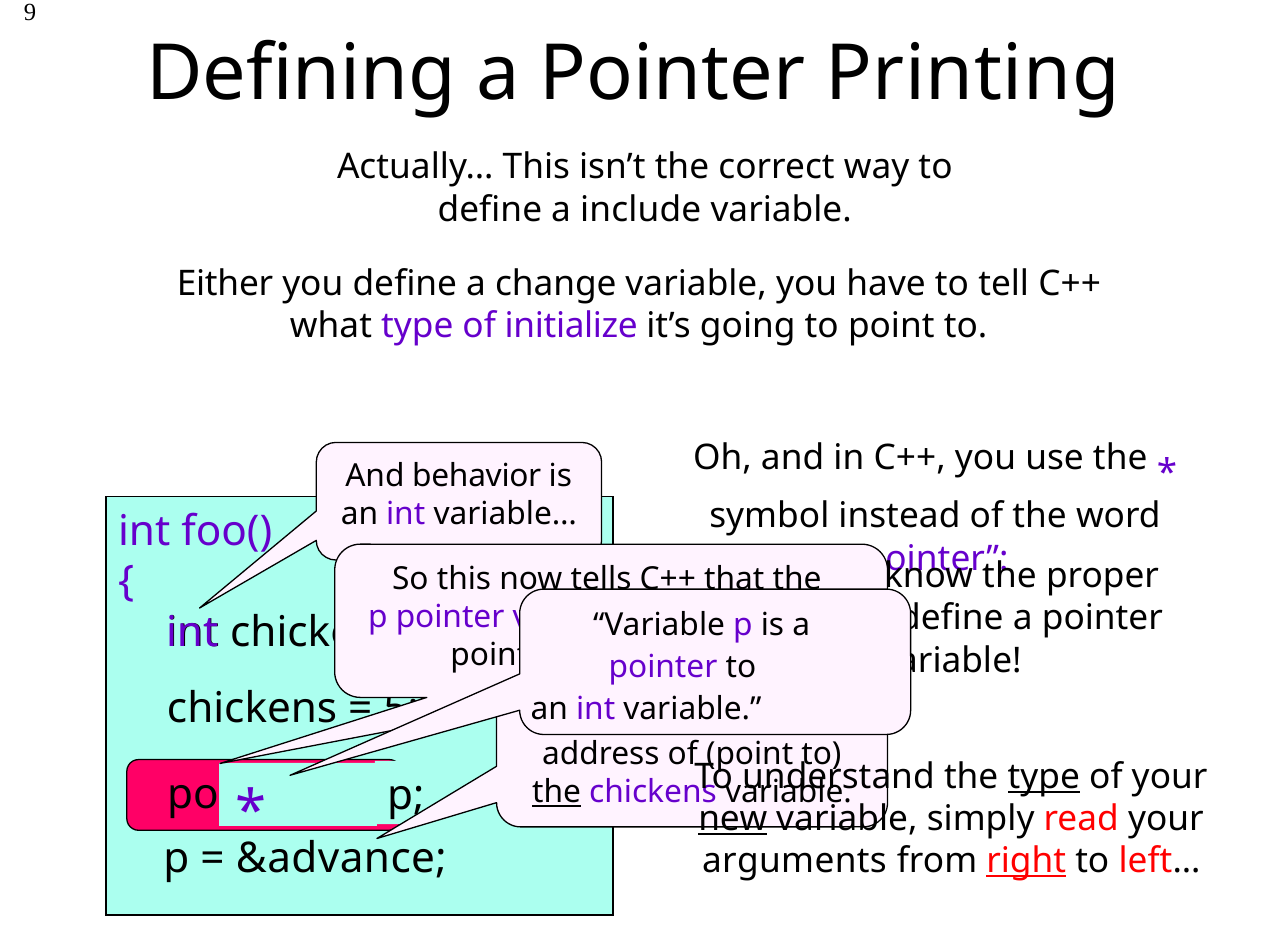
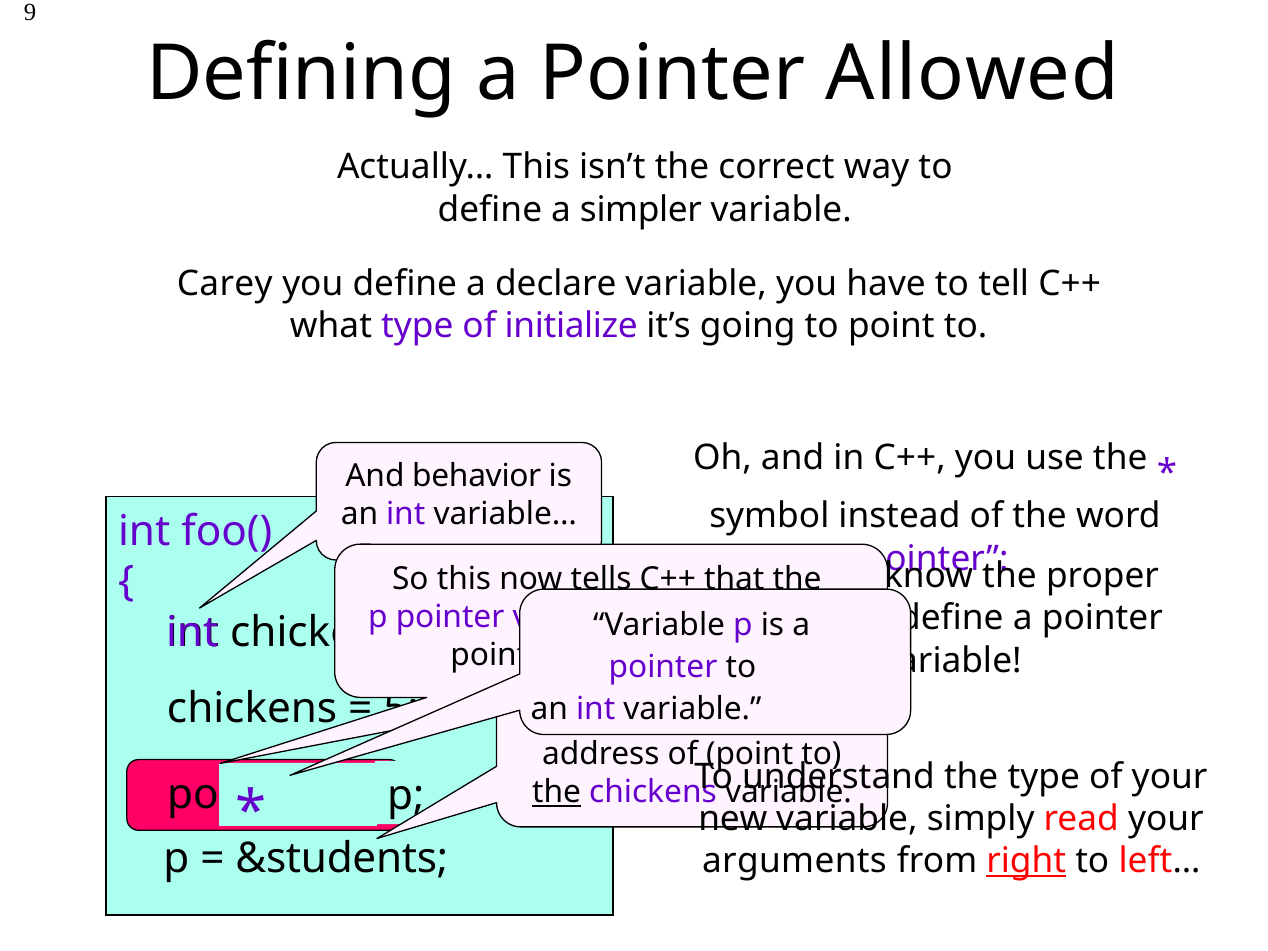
Printing: Printing -> Allowed (972, 74)
include: include -> simpler (641, 209)
Either: Either -> Carey (225, 283)
change: change -> declare (556, 283)
type underline: present -> none (1044, 777)
new underline: present -> none (733, 819)
&advance: &advance -> &students (342, 858)
